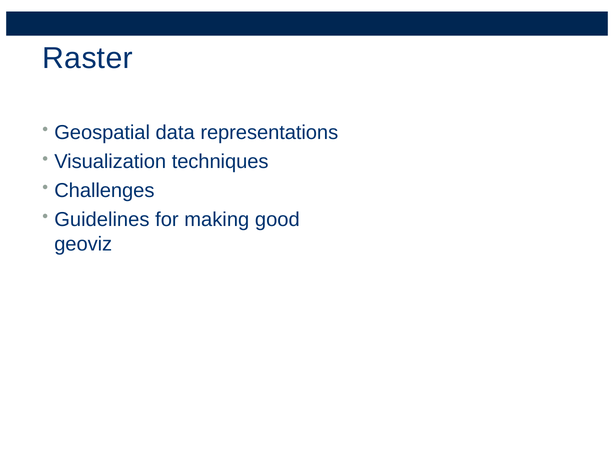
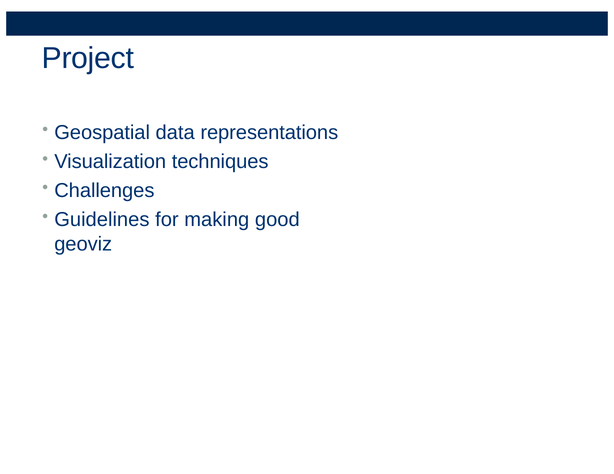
Raster: Raster -> Project (88, 58)
